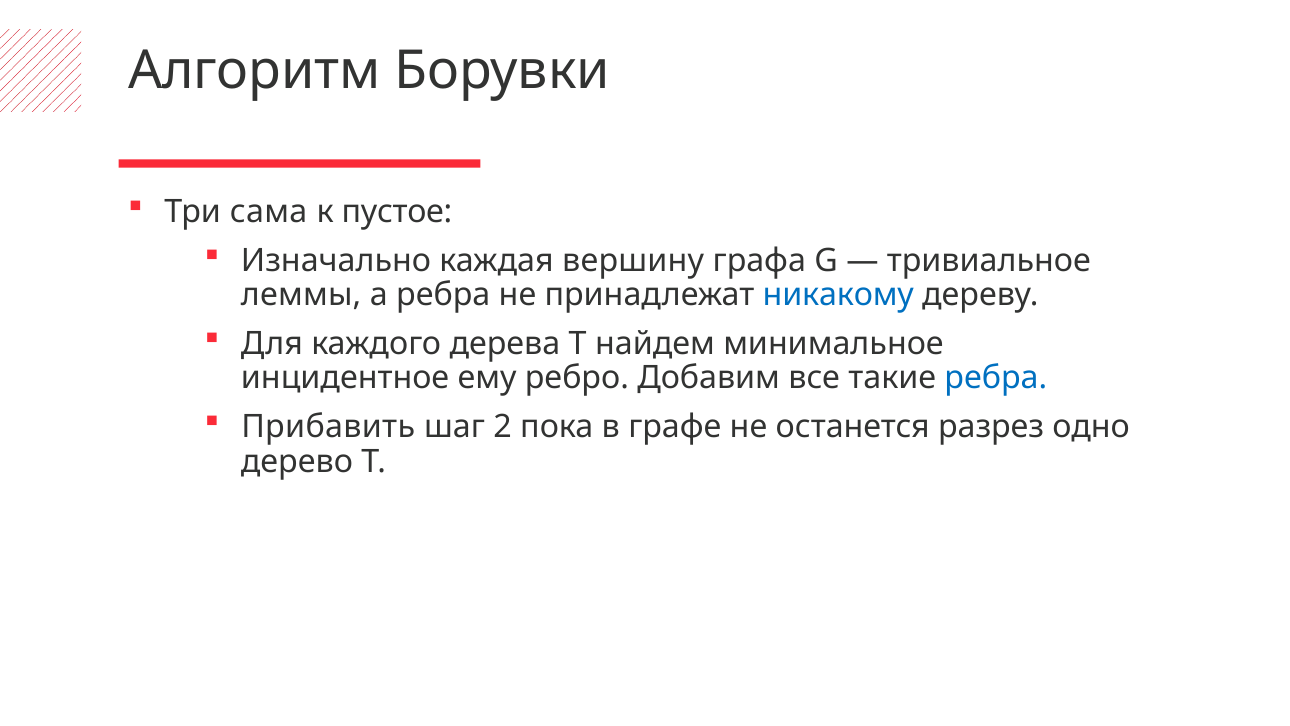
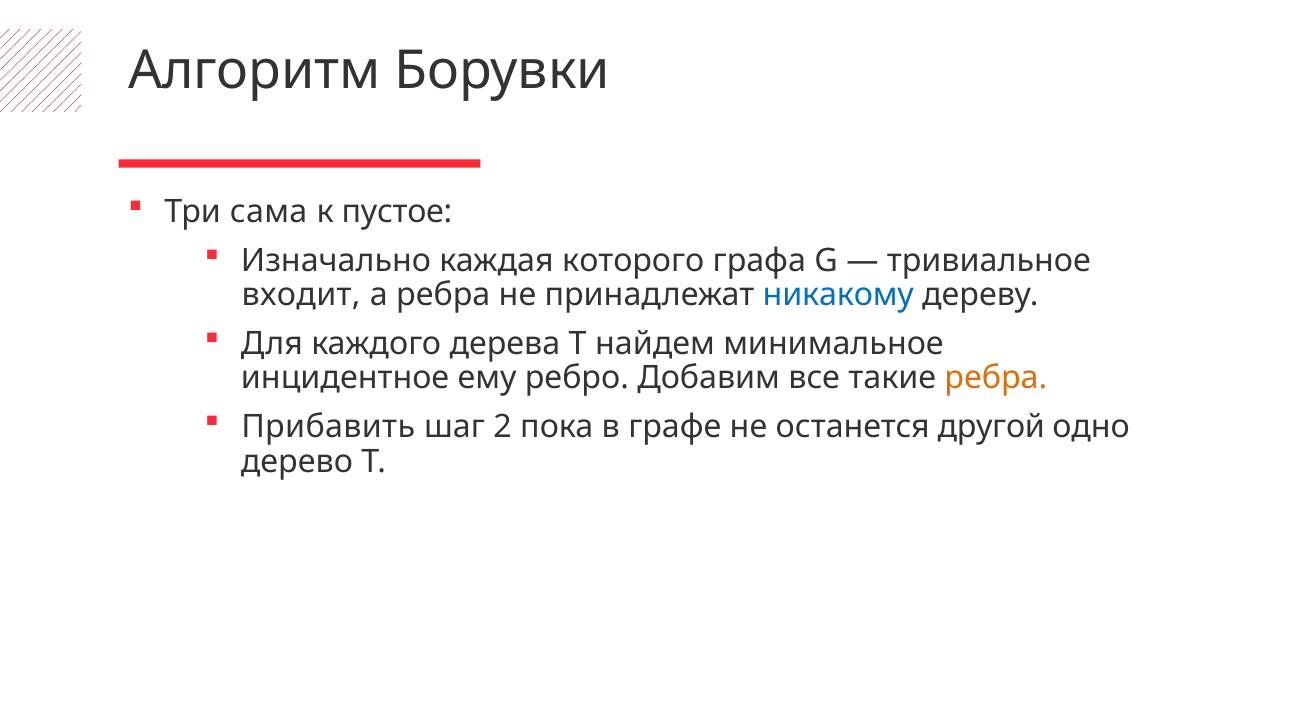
вершину: вершину -> которого (633, 260)
леммы: леммы -> входит (301, 295)
ребра colour: blue -> orange (996, 378)
разрез: разрез -> другой (991, 426)
